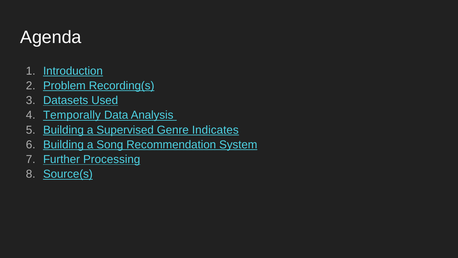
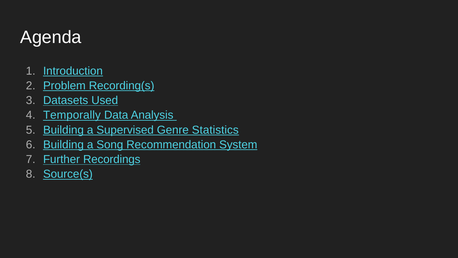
Indicates: Indicates -> Statistics (215, 130)
Processing: Processing -> Recordings (112, 159)
